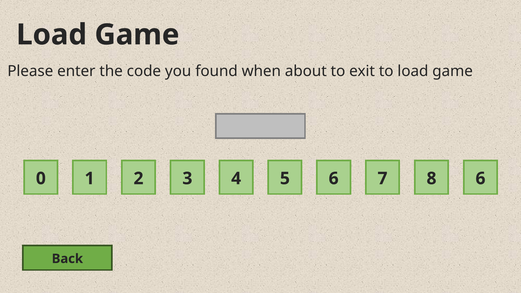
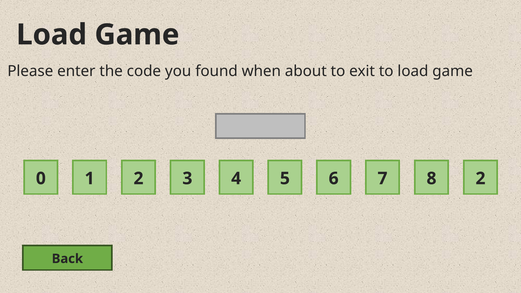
0 6: 6 -> 2 (480, 179)
